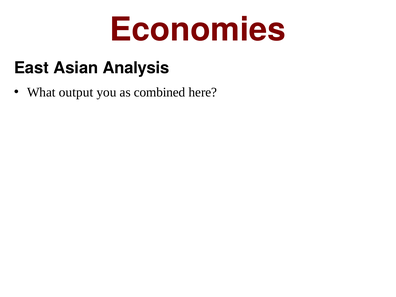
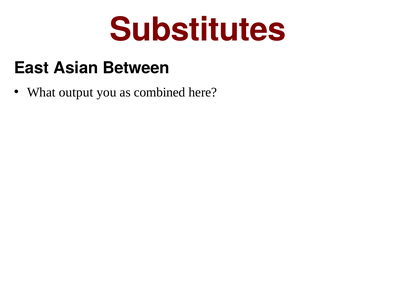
Economies: Economies -> Substitutes (198, 30)
Analysis: Analysis -> Between (136, 68)
